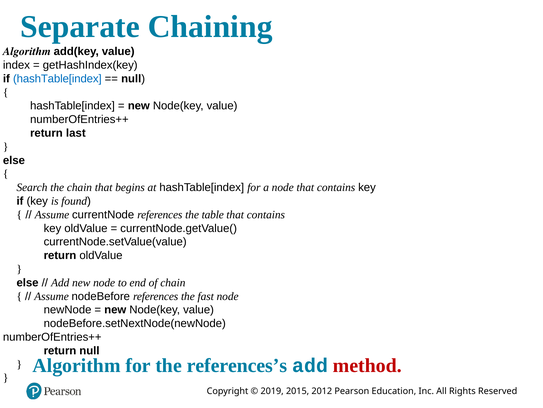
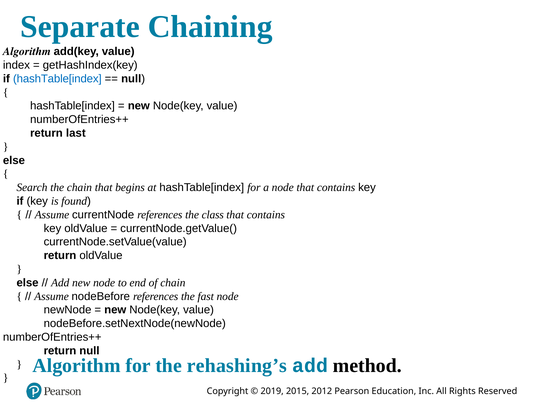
table: table -> class (213, 214)
references’s: references’s -> rehashing’s (237, 365)
method colour: red -> black (367, 365)
